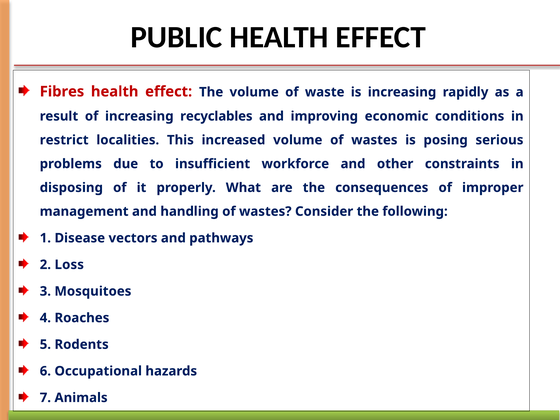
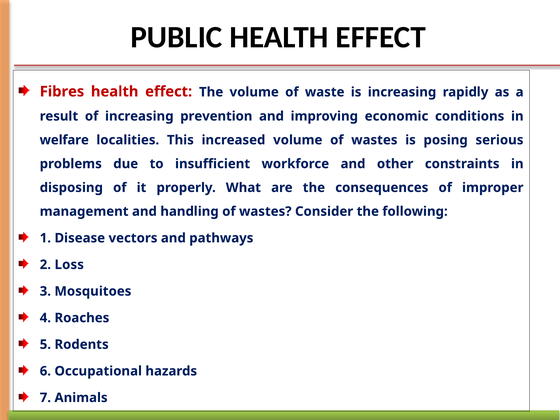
recyclables: recyclables -> prevention (216, 116)
restrict: restrict -> welfare (64, 140)
